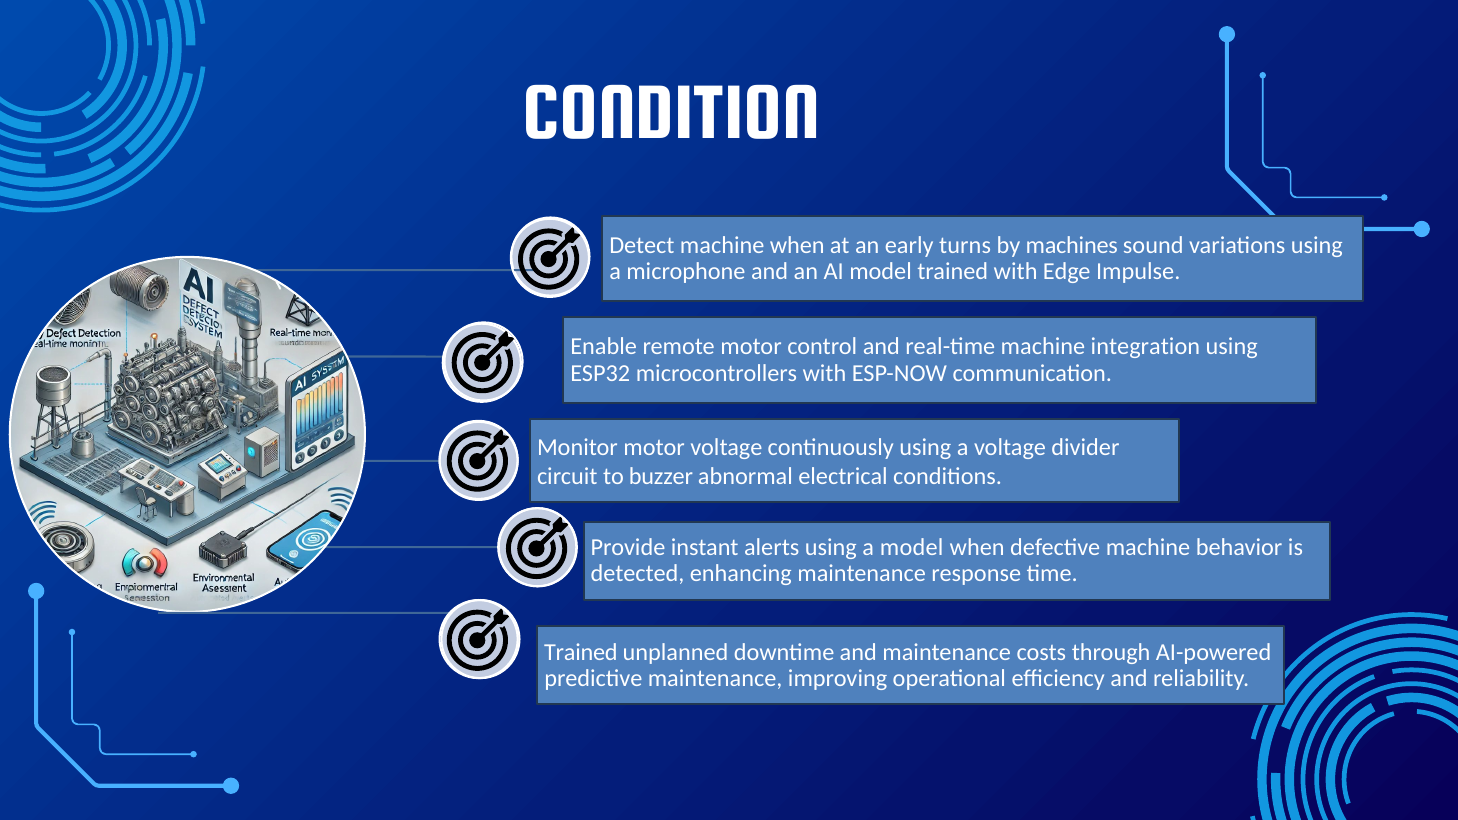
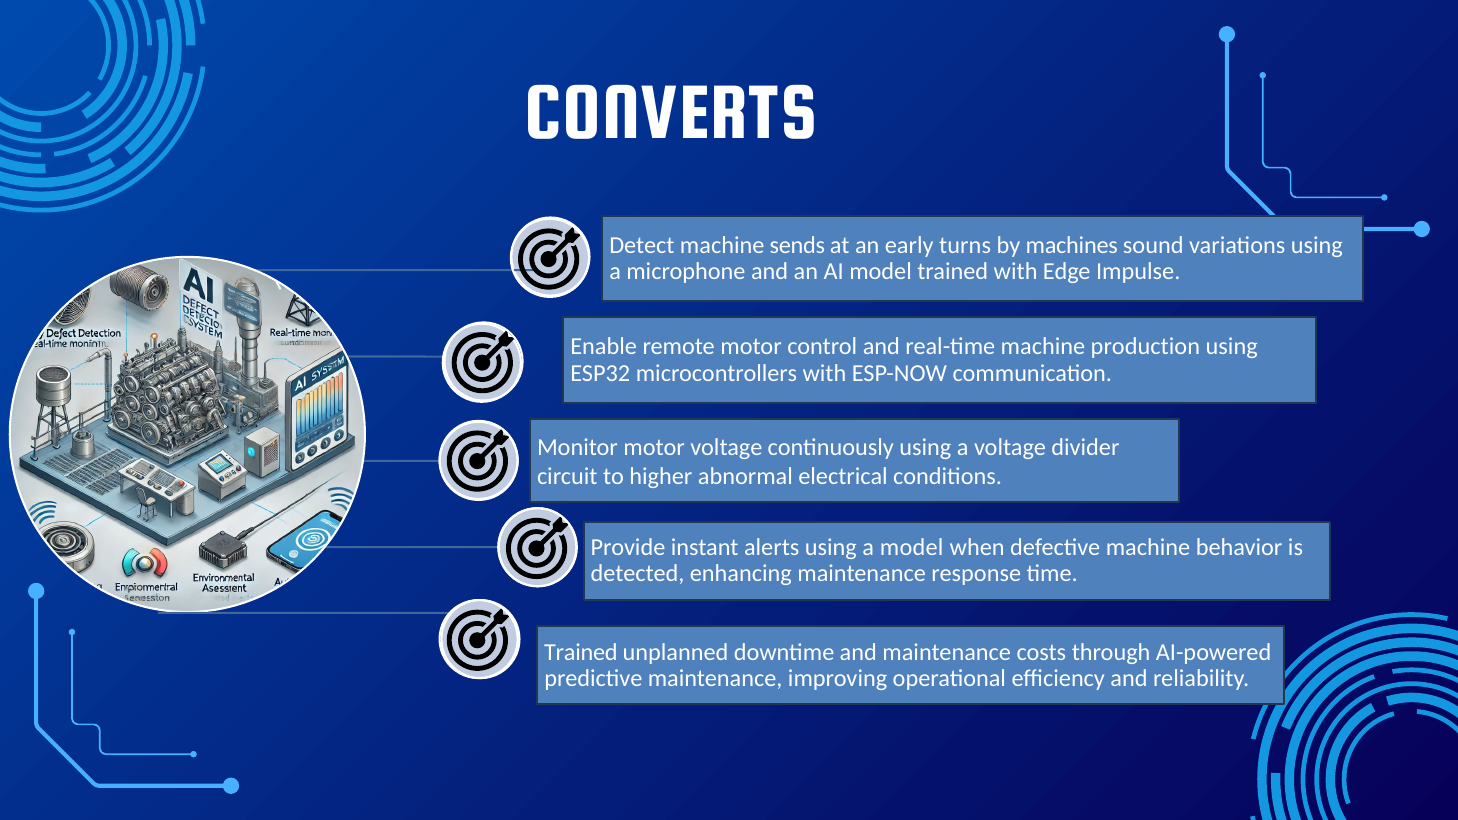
CONDITION: CONDITION -> CONVERTS (671, 112)
machine when: when -> sends (797, 245)
integration: integration -> production (1145, 347)
buzzer: buzzer -> higher (661, 477)
